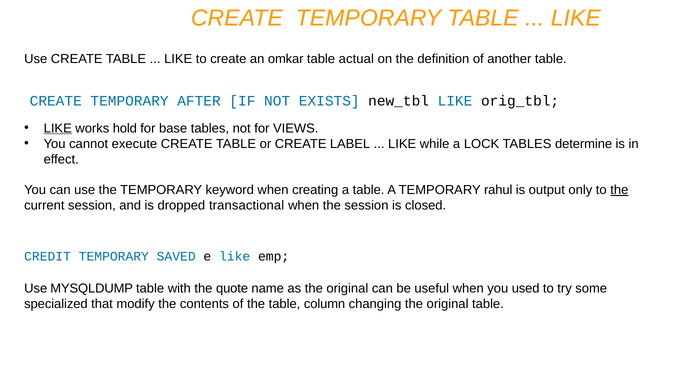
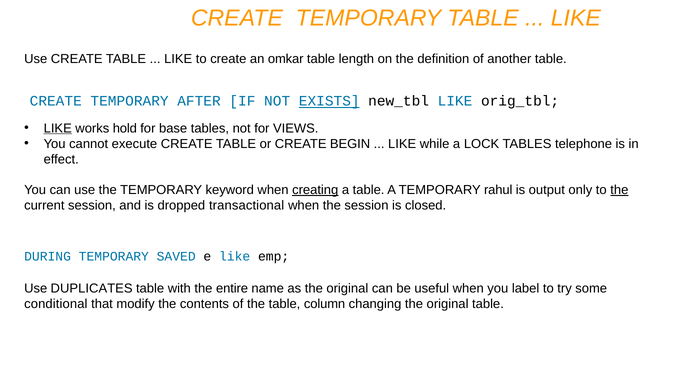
actual: actual -> length (356, 59)
EXISTS underline: none -> present (329, 101)
LABEL: LABEL -> BEGIN (350, 144)
determine: determine -> telephone (584, 144)
creating underline: none -> present (315, 190)
CREDIT: CREDIT -> DURING (48, 256)
MYSQLDUMP: MYSQLDUMP -> DUPLICATES (92, 288)
quote: quote -> entire (232, 288)
used: used -> label (526, 288)
specialized: specialized -> conditional (56, 304)
